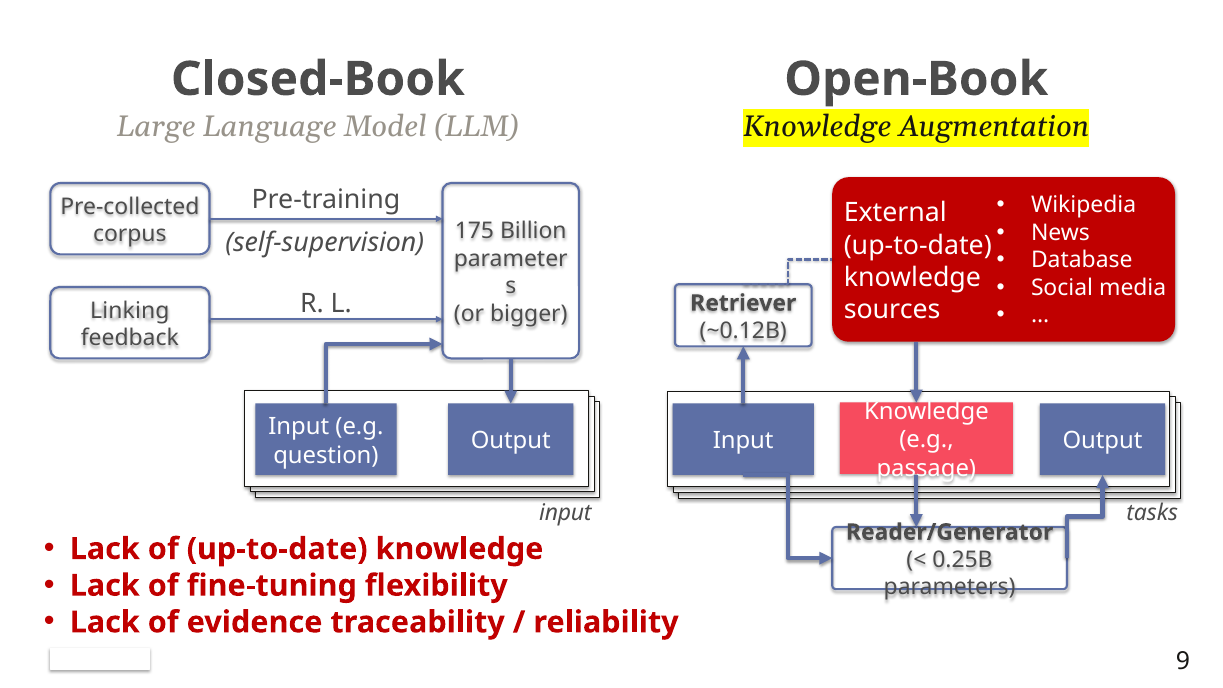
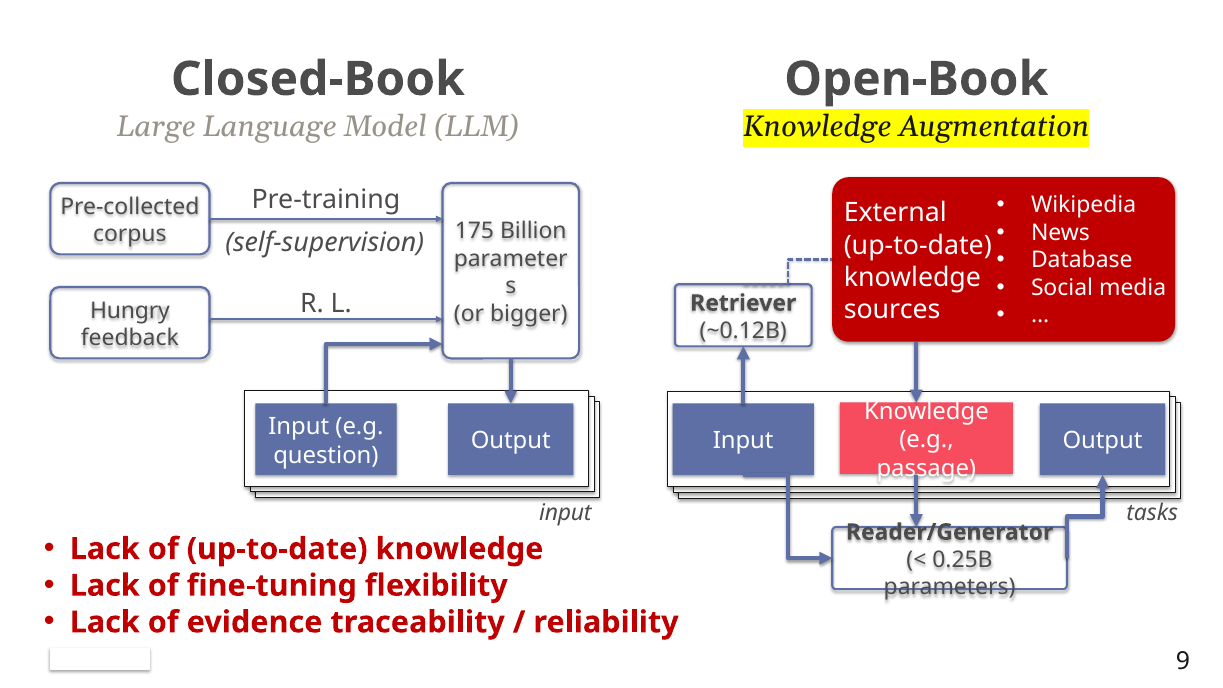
Linking: Linking -> Hungry (130, 310)
